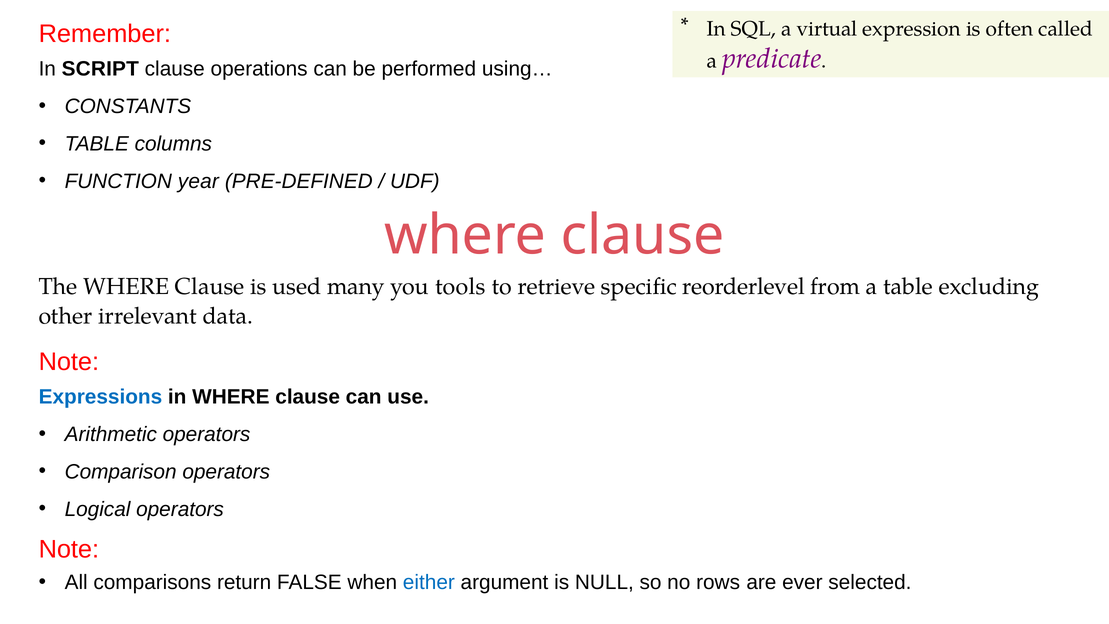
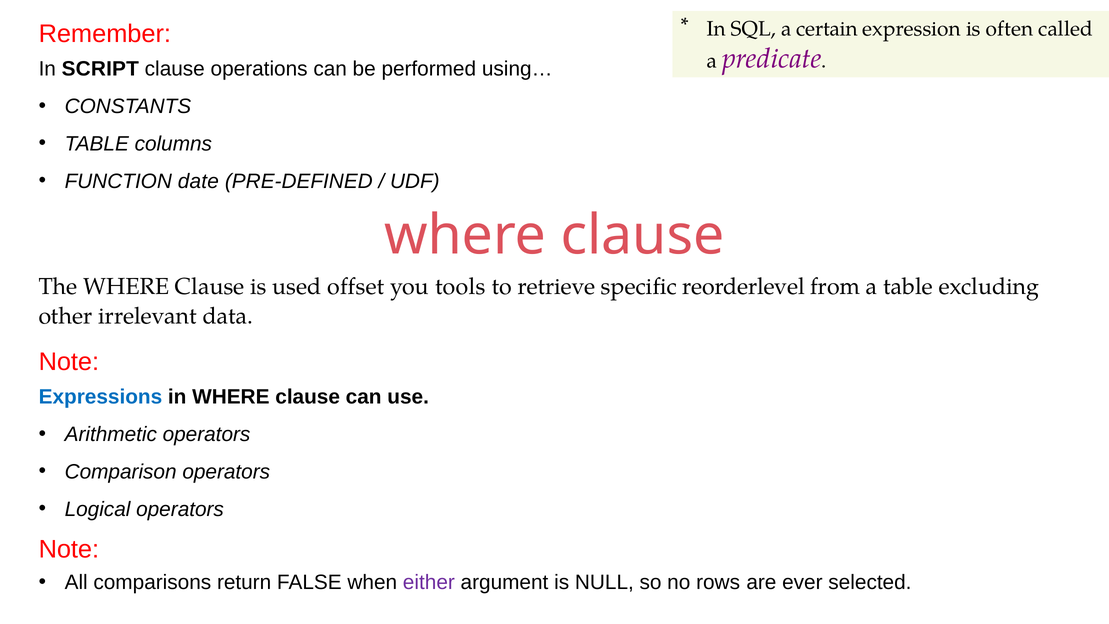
virtual: virtual -> certain (827, 29)
year: year -> date (198, 181)
many: many -> offset (356, 286)
either colour: blue -> purple (429, 582)
